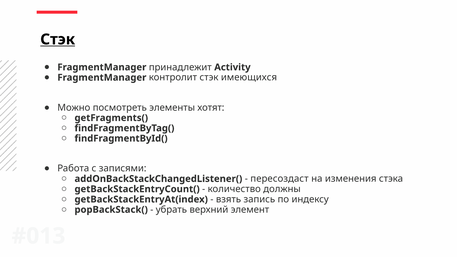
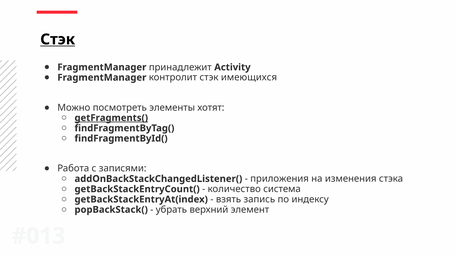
getFragments( underline: none -> present (111, 118)
пересоздаст: пересоздаст -> приложения (280, 179)
должны: должны -> система (282, 189)
